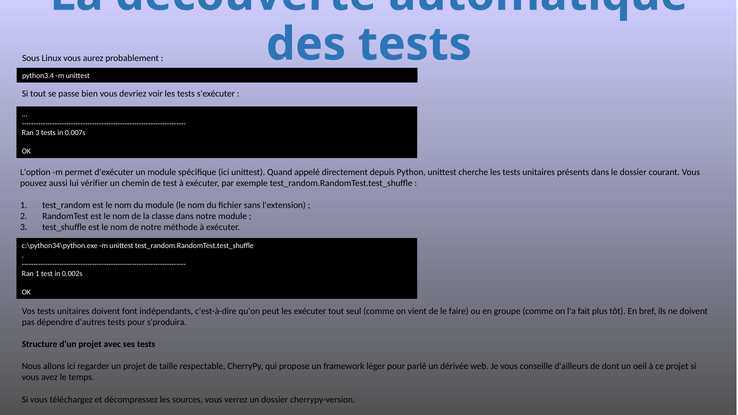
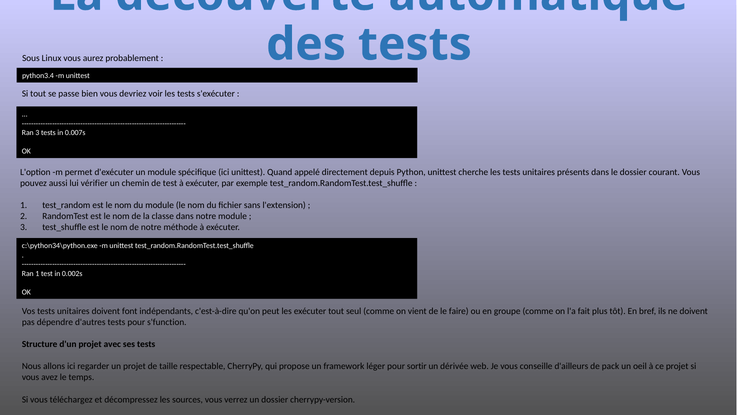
s'produira: s'produira -> s'function (167, 322)
parlé: parlé -> sortir (417, 366)
dont: dont -> pack (611, 366)
